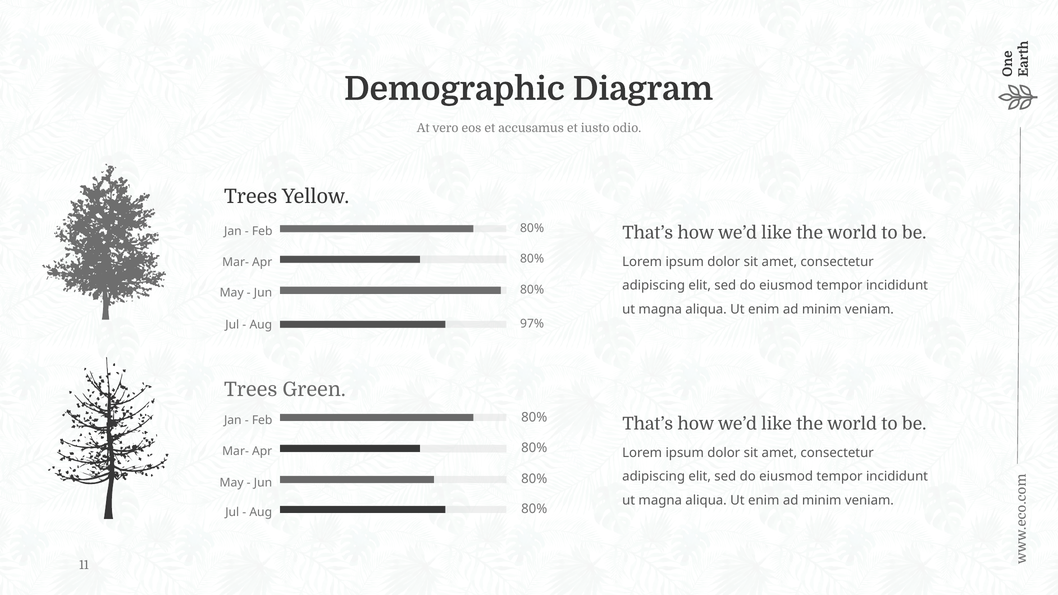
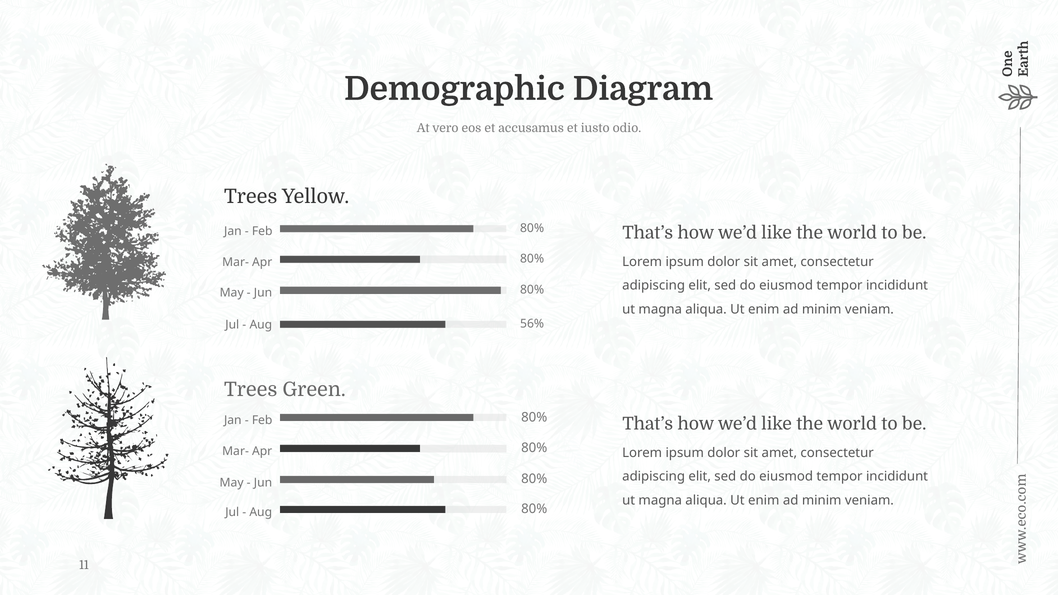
97%: 97% -> 56% (532, 324)
